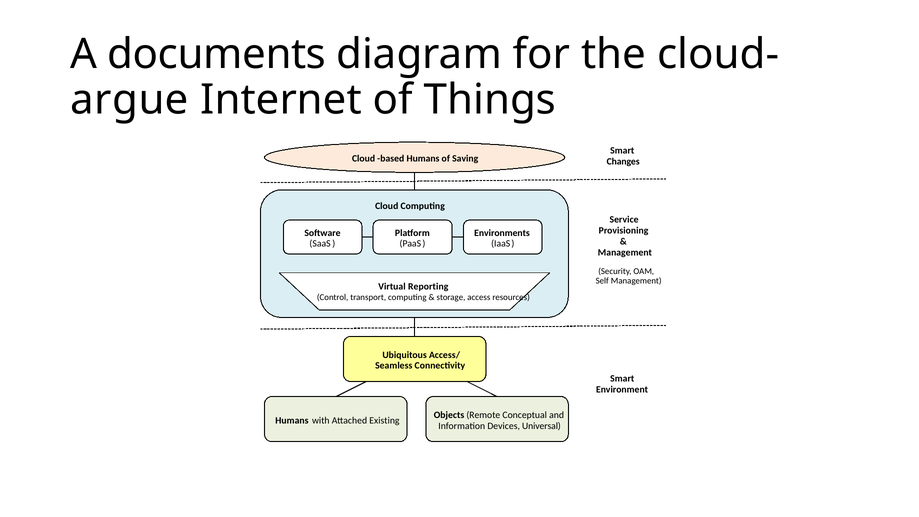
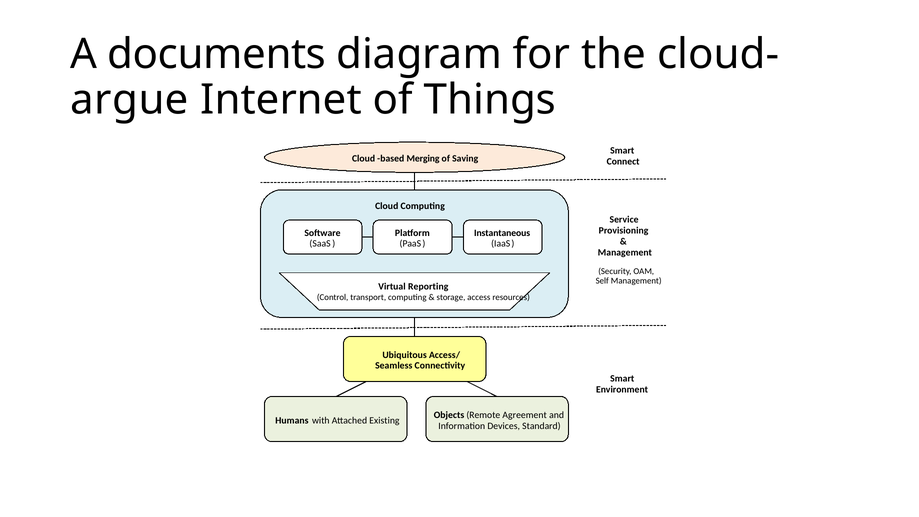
Cloud-based Humans: Humans -> Merging (423, 159)
Changes: Changes -> Connect (623, 162)
Environments: Environments -> Instantaneous (502, 233)
Conceptual: Conceptual -> Agreement (525, 415)
Universal: Universal -> Standard (541, 426)
